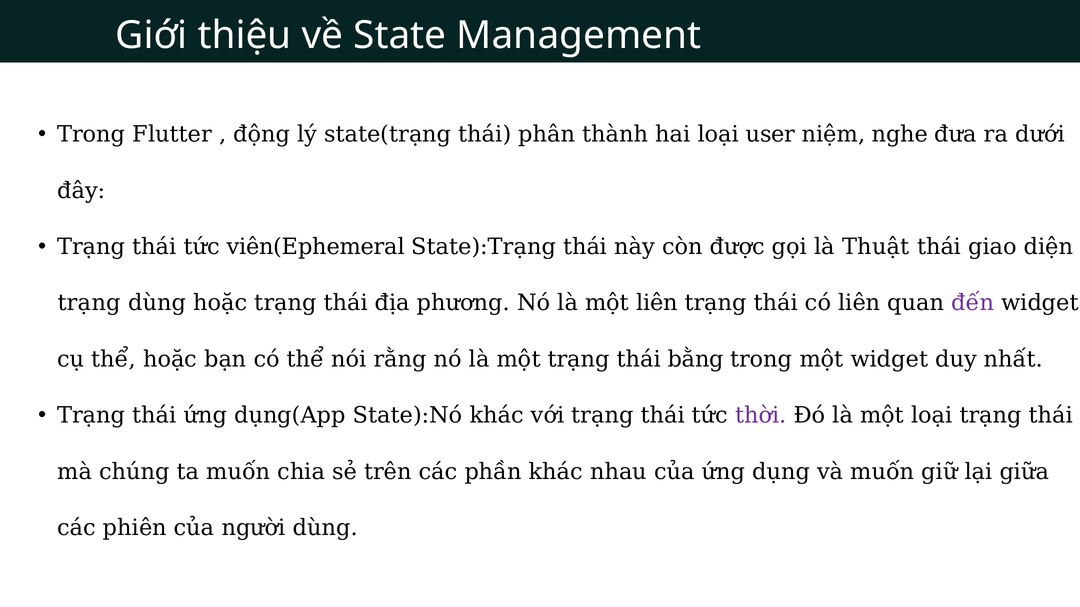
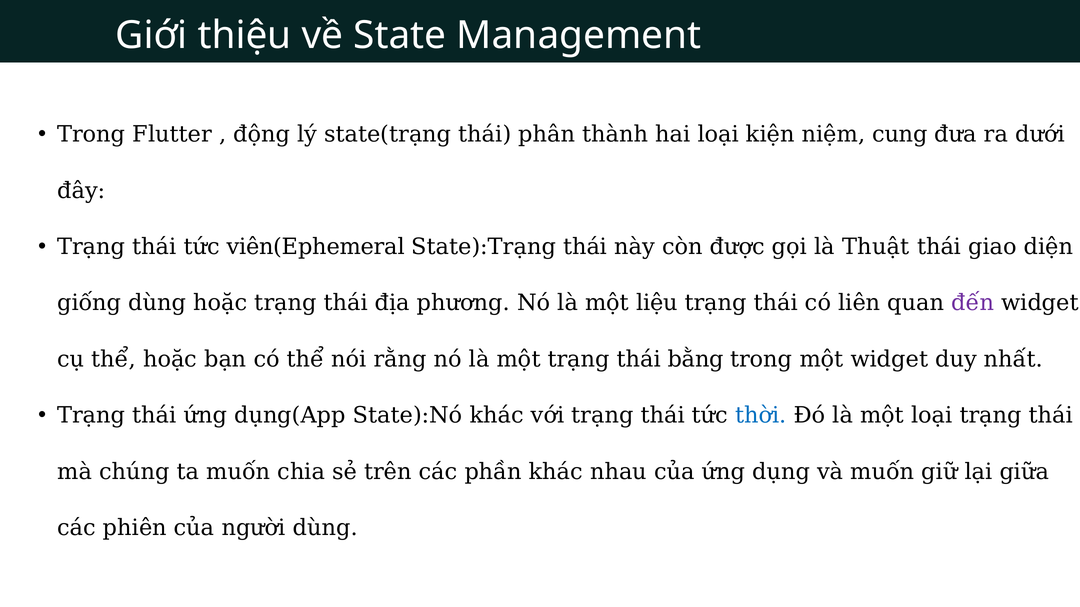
user: user -> kiện (770, 135)
nghe: nghe -> cung (900, 135)
trạng: trạng -> giống (89, 303)
một liên: liên -> liệu (657, 303)
thời colour: purple -> blue (761, 416)
